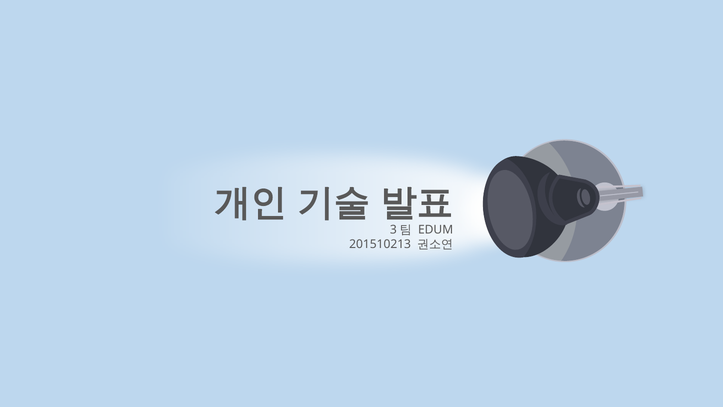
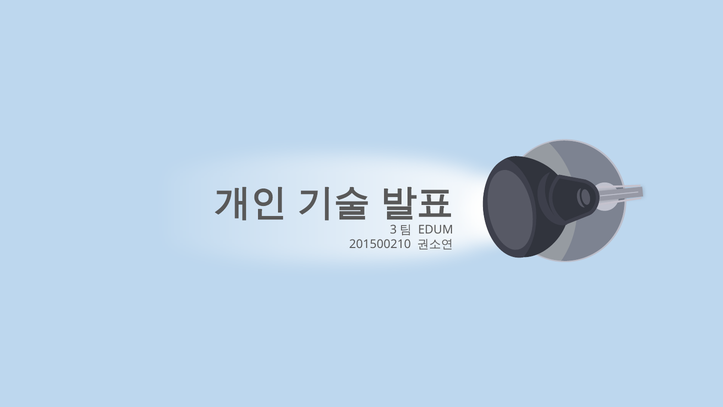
201510213: 201510213 -> 201500210 (380, 244)
